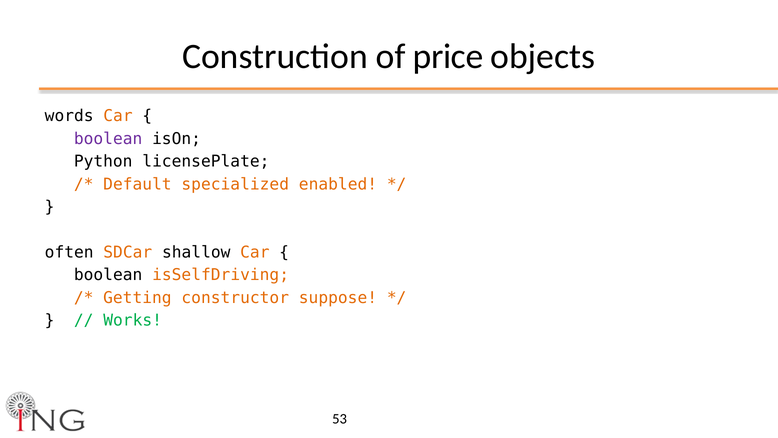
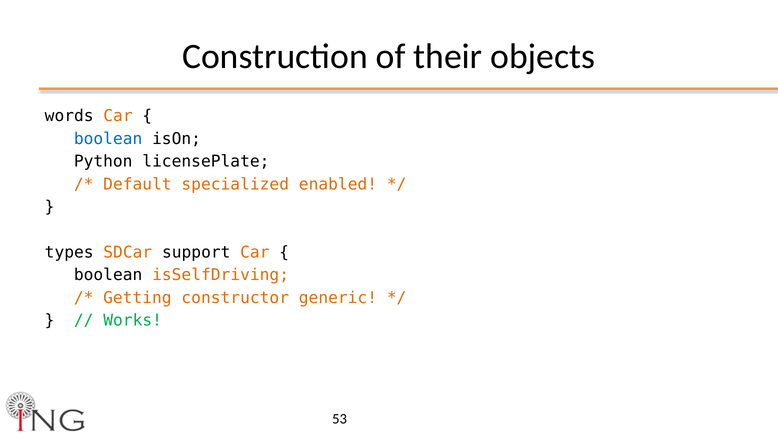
price: price -> their (448, 56)
boolean colour: purple -> blue (108, 139)
often: often -> types (69, 252)
shallow: shallow -> support (196, 252)
suppose: suppose -> generic (338, 297)
